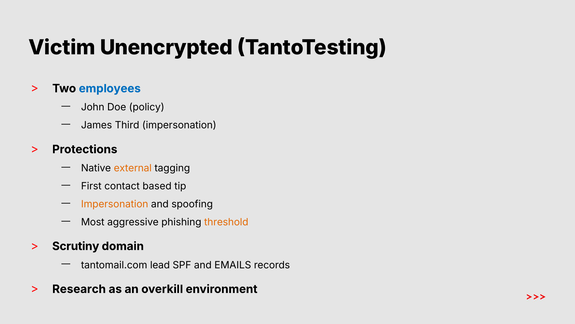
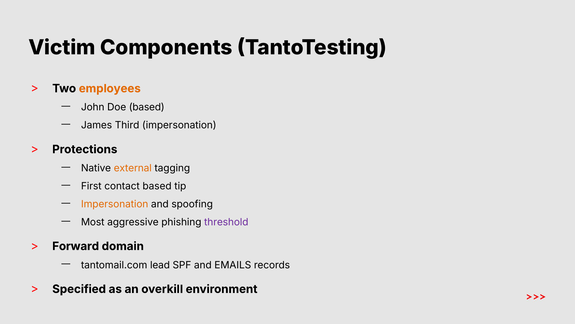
Unencrypted: Unencrypted -> Components (166, 48)
employees colour: blue -> orange (110, 88)
Doe policy: policy -> based (147, 107)
threshold colour: orange -> purple (226, 222)
Scrutiny: Scrutiny -> Forward (76, 246)
Research: Research -> Specified (79, 289)
